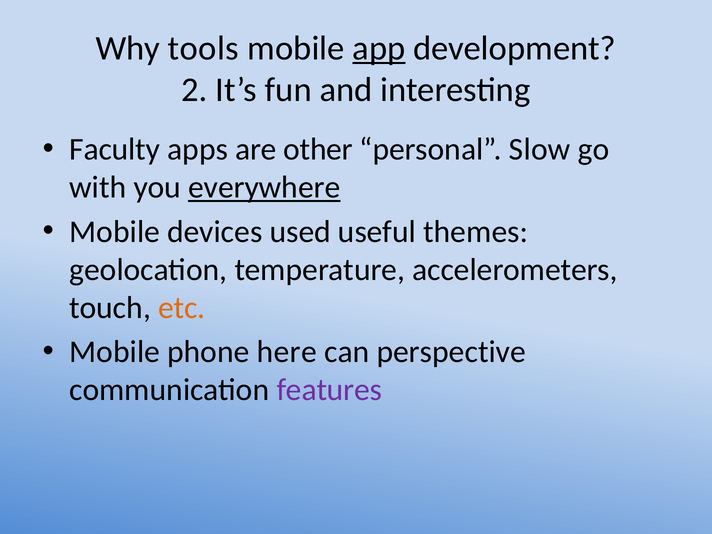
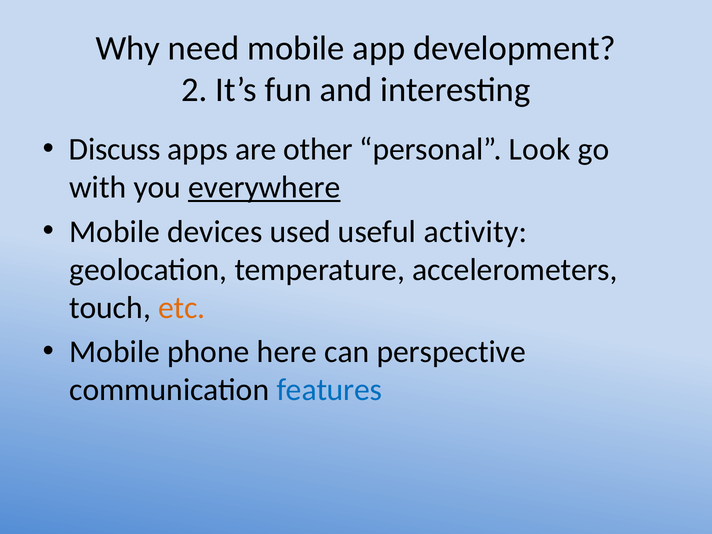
tools: tools -> need (203, 48)
app underline: present -> none (379, 48)
Faculty: Faculty -> Discuss (115, 149)
Slow: Slow -> Look (540, 149)
themes: themes -> activity (476, 232)
features colour: purple -> blue (329, 390)
